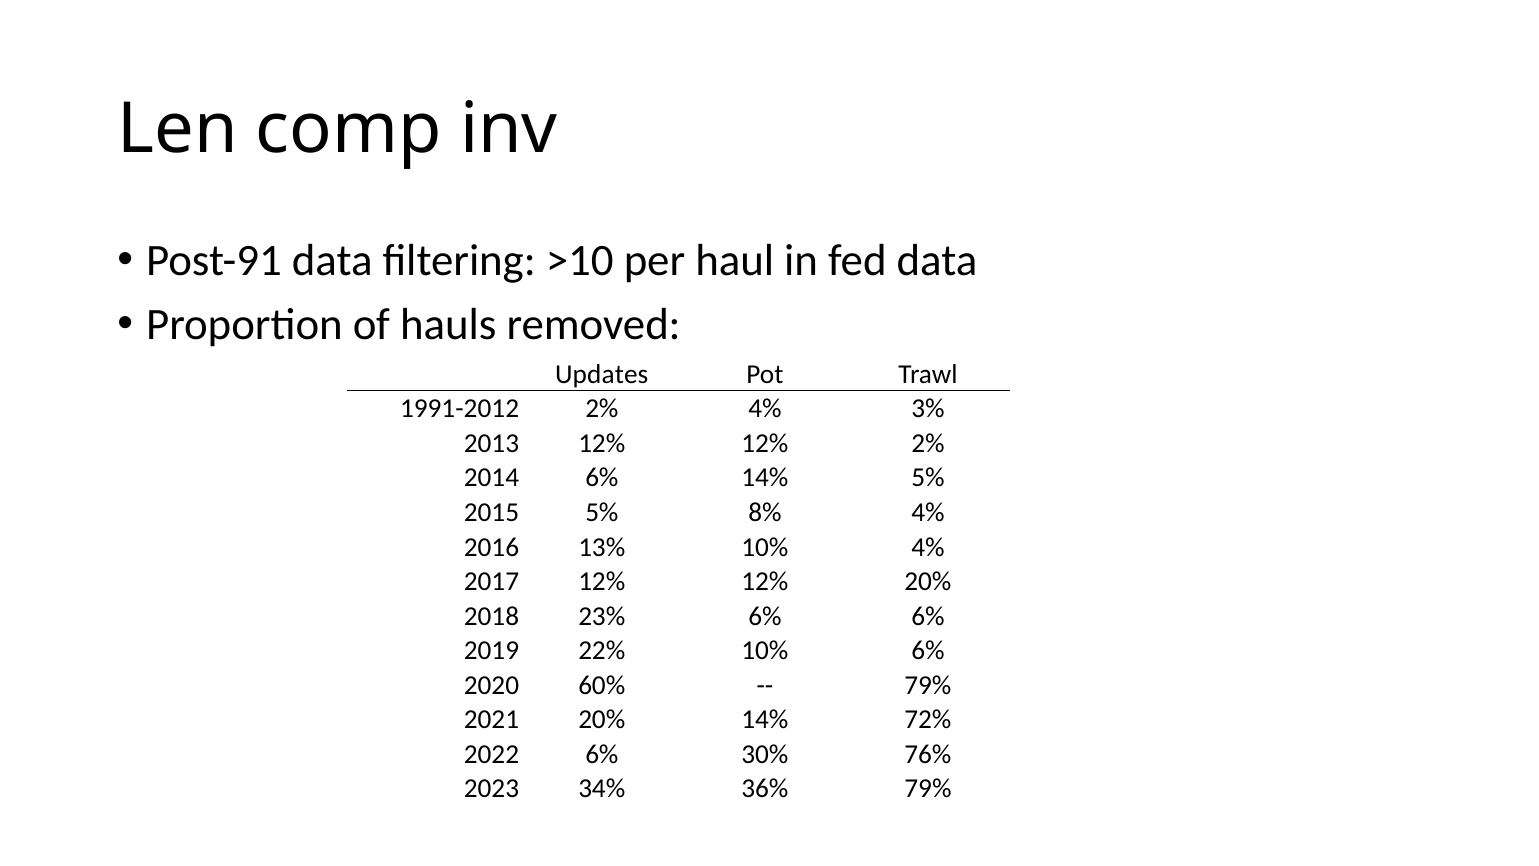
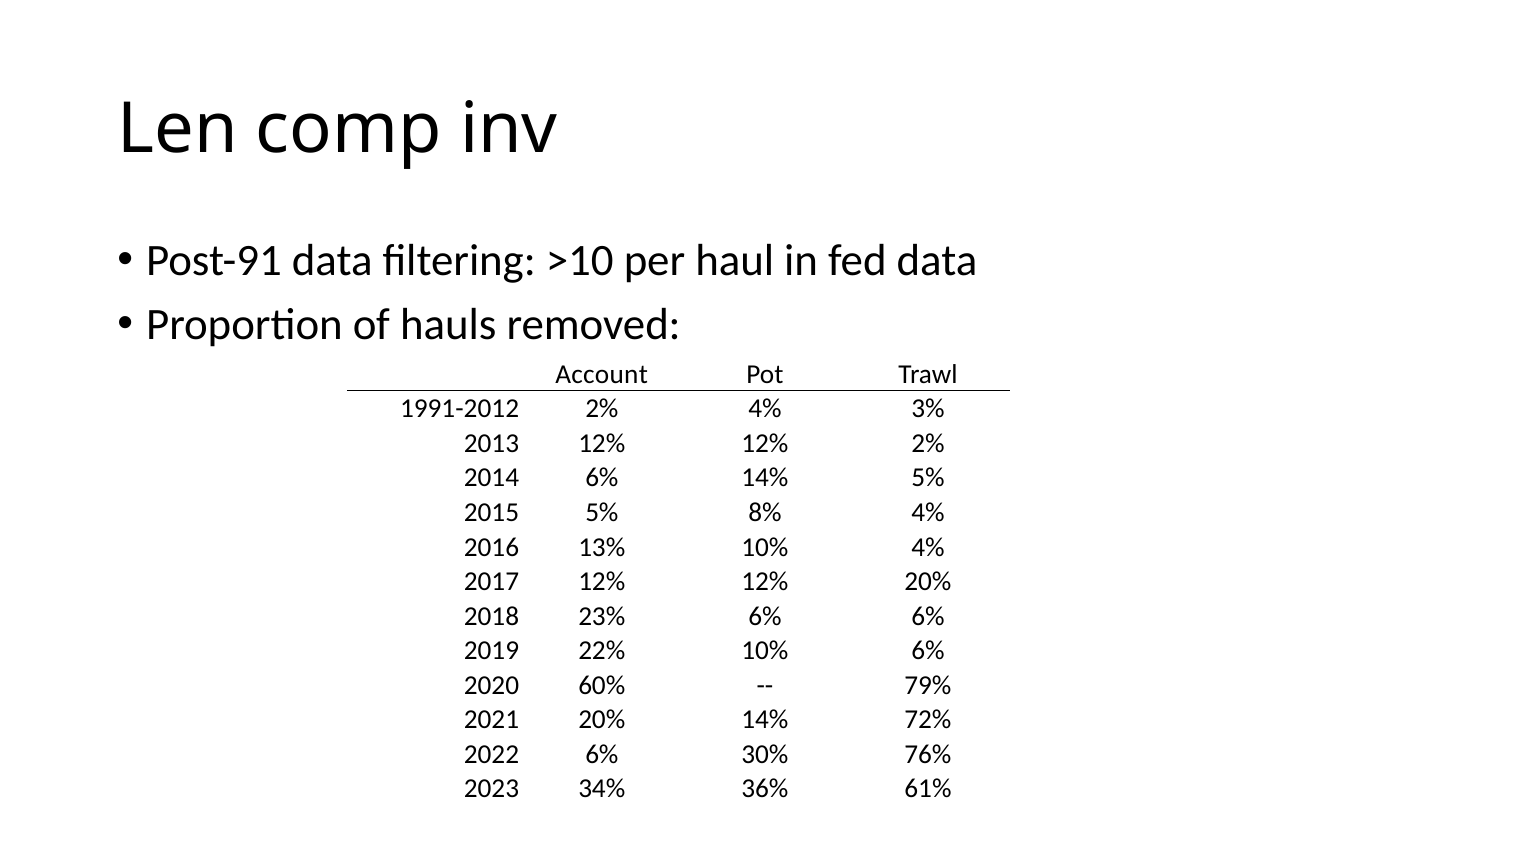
Updates: Updates -> Account (602, 374)
36% 79%: 79% -> 61% (928, 789)
